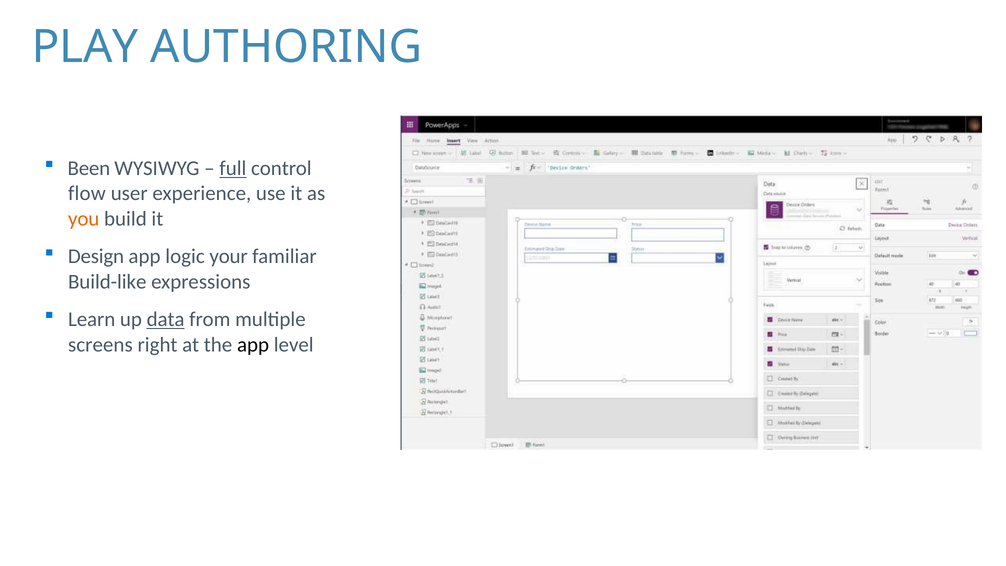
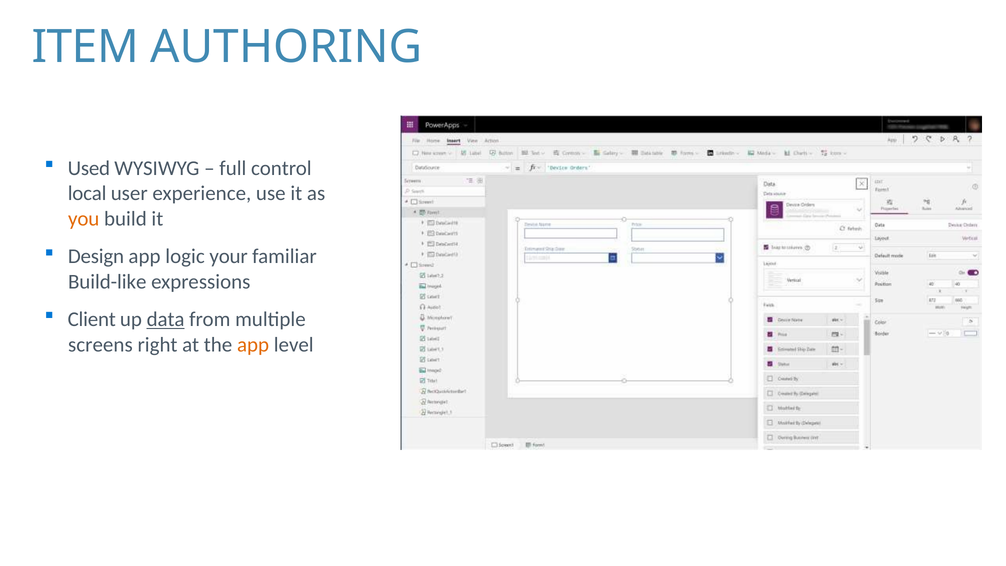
PLAY: PLAY -> ITEM (85, 47)
Been: Been -> Used (89, 168)
full underline: present -> none (233, 168)
flow: flow -> local (87, 194)
Learn: Learn -> Client (92, 319)
app colour: black -> orange (253, 345)
